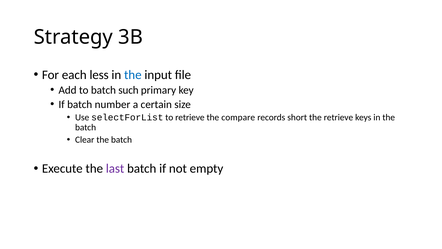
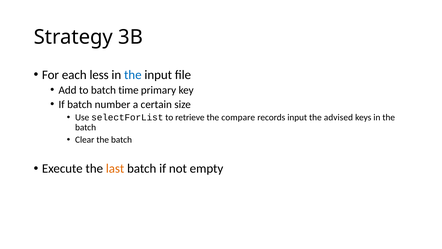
such: such -> time (128, 90)
records short: short -> input (297, 117)
the retrieve: retrieve -> advised (338, 117)
last colour: purple -> orange (115, 168)
